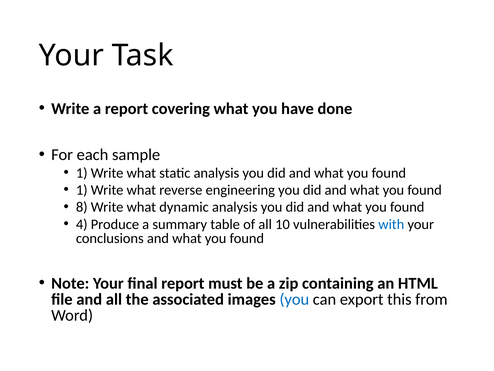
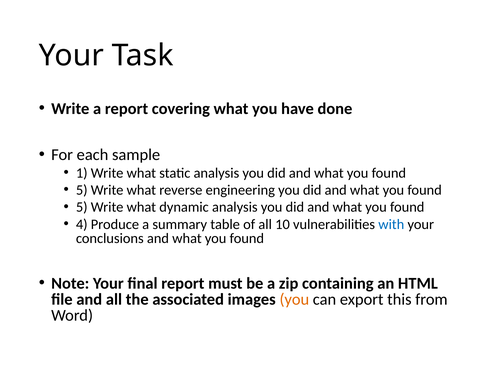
1: 1 -> 5 (82, 190)
8: 8 -> 5 (82, 207)
you colour: blue -> orange (294, 299)
